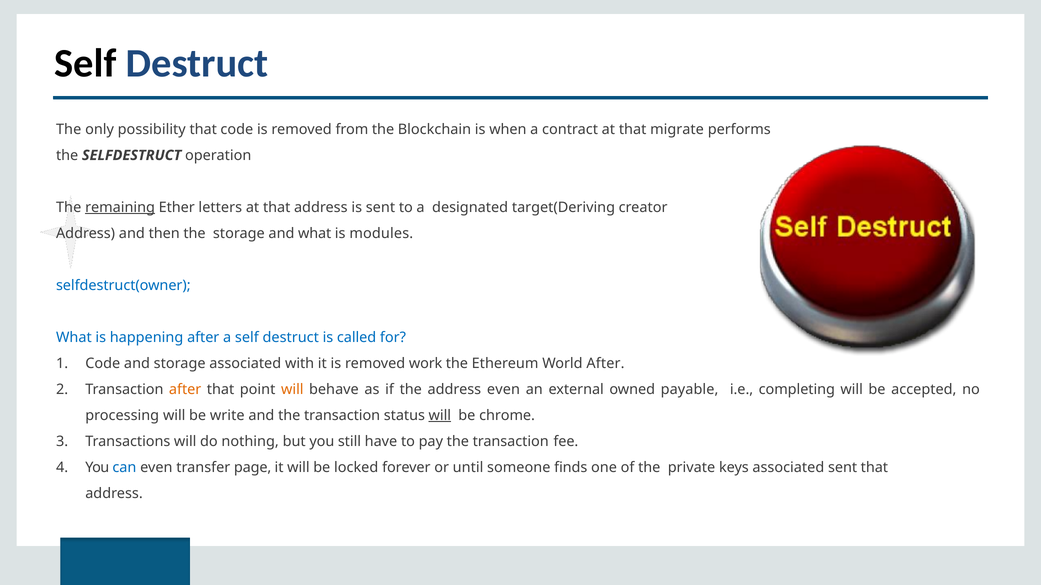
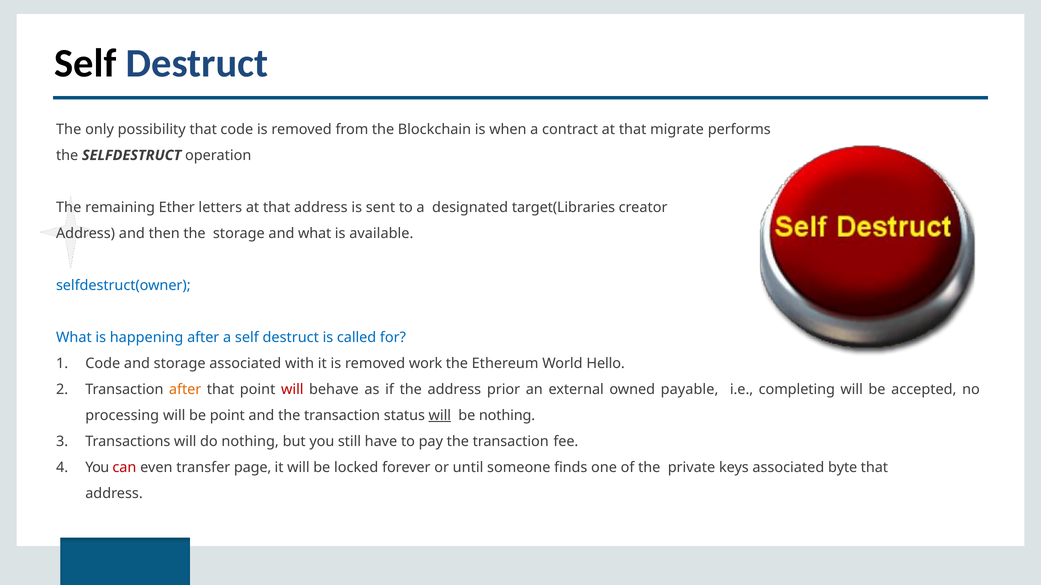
remaining underline: present -> none (120, 208)
target(Deriving: target(Deriving -> target(Libraries (564, 208)
modules: modules -> available (381, 234)
World After: After -> Hello (606, 364)
will colour: orange -> red (292, 390)
address even: even -> prior (504, 390)
be write: write -> point (227, 416)
be chrome: chrome -> nothing (507, 416)
can colour: blue -> red (124, 468)
associated sent: sent -> byte (843, 468)
